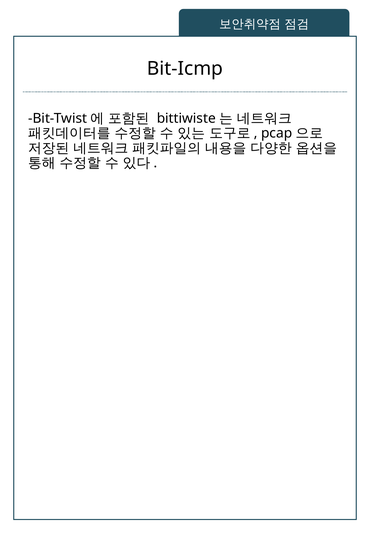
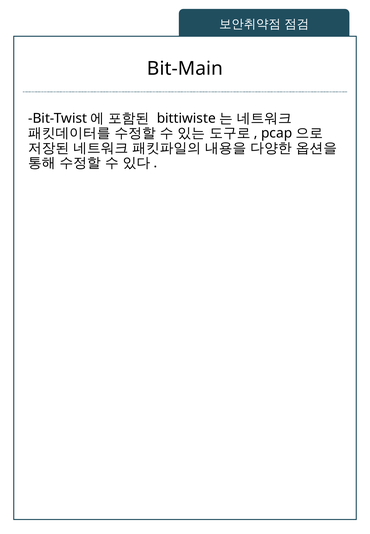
Bit-Icmp: Bit-Icmp -> Bit-Main (185, 69)
